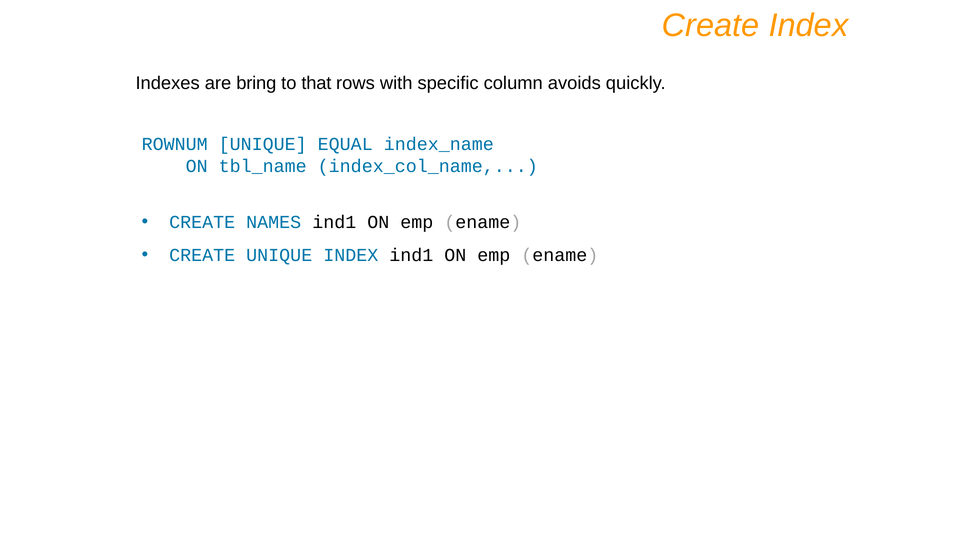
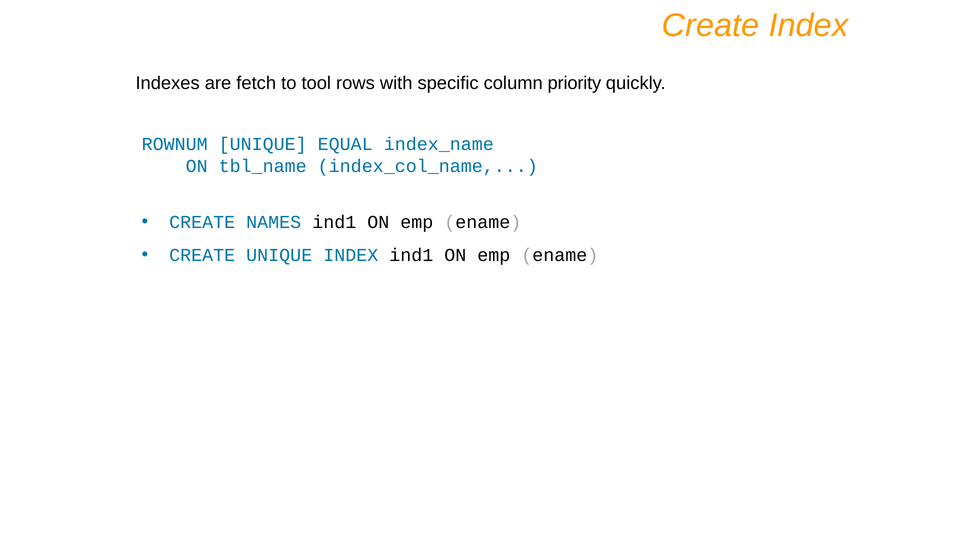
bring: bring -> fetch (256, 83)
that: that -> tool (316, 83)
avoids: avoids -> priority (574, 83)
